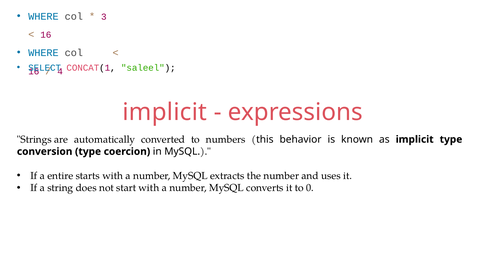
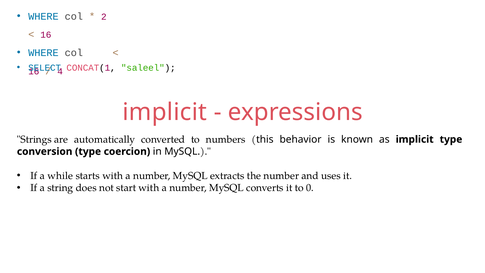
3: 3 -> 2 (104, 17)
entire: entire -> while (60, 176)
